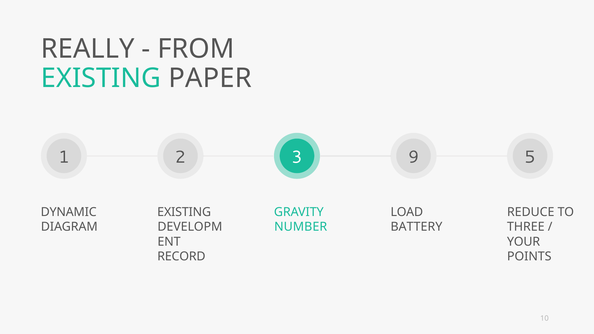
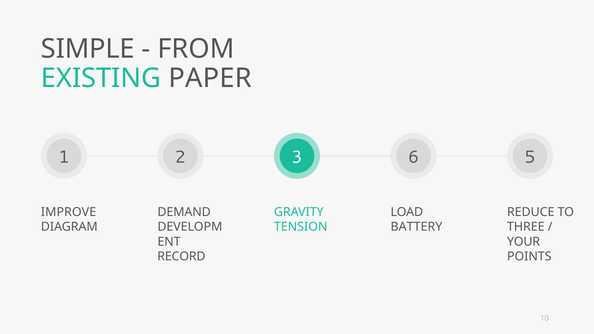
REALLY: REALLY -> SIMPLE (88, 49)
9: 9 -> 6 (414, 157)
DYNAMIC: DYNAMIC -> IMPROVE (69, 212)
EXISTING: EXISTING -> DEMAND (184, 212)
NUMBER: NUMBER -> TENSION (301, 227)
